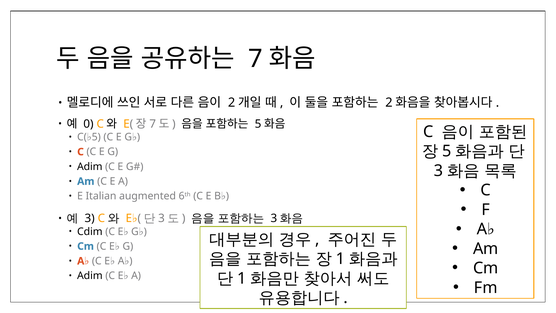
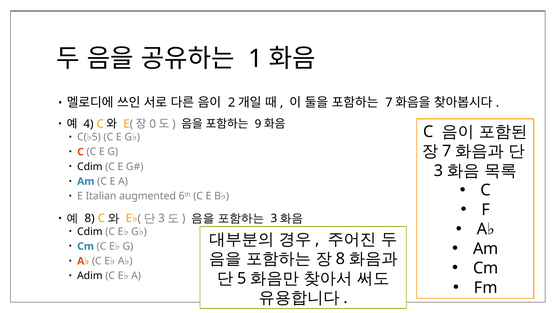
7: 7 -> 1 (255, 59)
2: 2 -> 7 (389, 103)
0: 0 -> 4 (88, 124)
7: 7 -> 0 (153, 124)
5: 5 -> 9 (258, 124)
5: 5 -> 7 (447, 151)
Adim: Adim -> Cdim (90, 167)
3: 3 -> 8 (90, 218)
1: 1 -> 8 (340, 259)
1: 1 -> 5 (242, 278)
